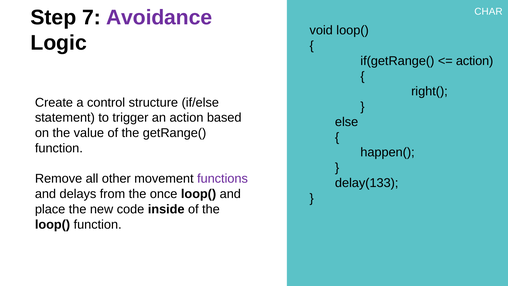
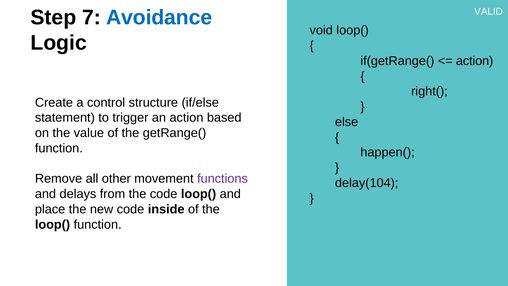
CHAR: CHAR -> VALID (489, 12)
Avoidance colour: purple -> blue (159, 17)
delay(133: delay(133 -> delay(104 (367, 183)
the once: once -> code (164, 194)
